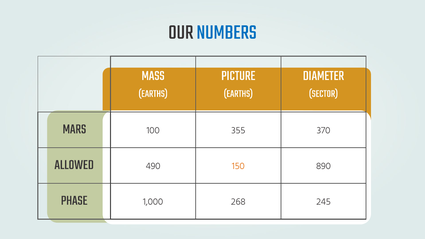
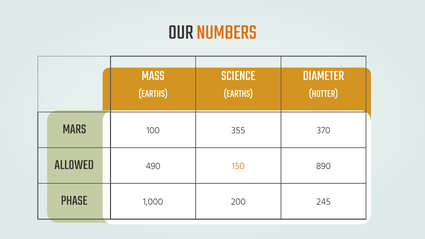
NUMBERS colour: blue -> orange (227, 32)
PICTURE: PICTURE -> SCIENCE (238, 75)
SECTOR: SECTOR -> HOTTER (323, 93)
268: 268 -> 200 (238, 202)
